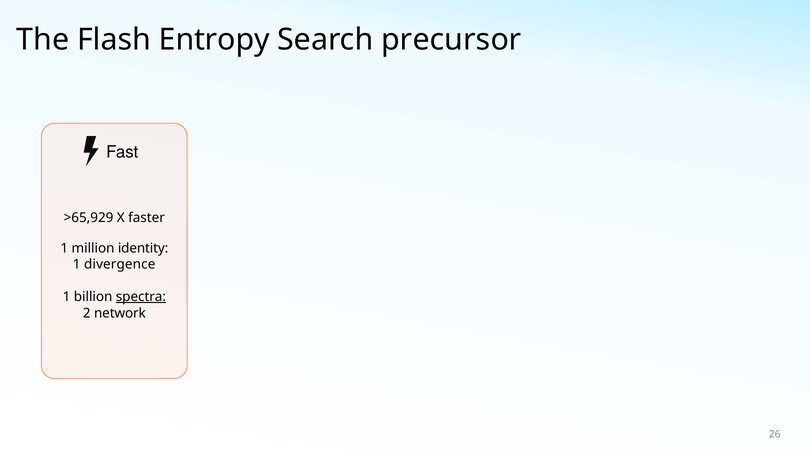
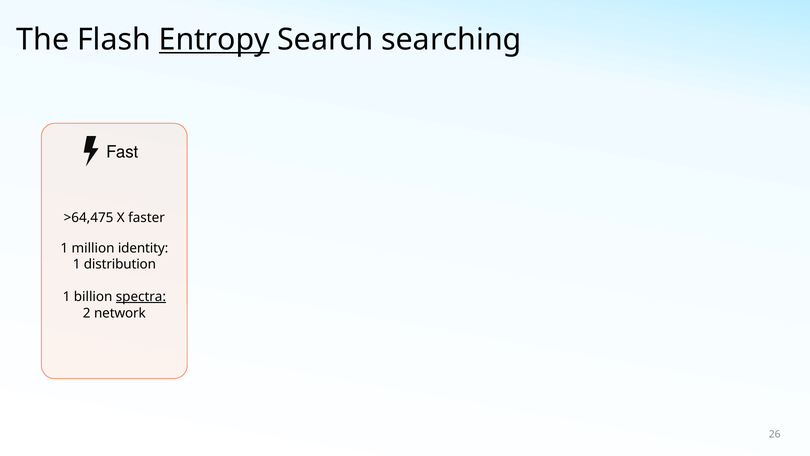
Entropy underline: none -> present (214, 40)
precursor: precursor -> searching (451, 40)
>65,929: >65,929 -> >64,475 (89, 218)
divergence: divergence -> distribution (120, 264)
